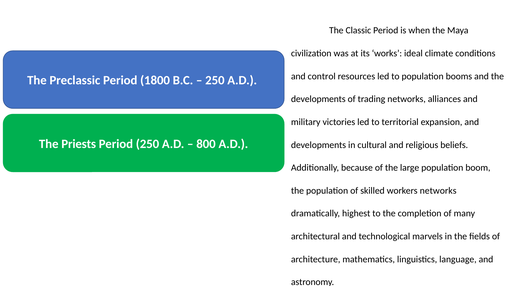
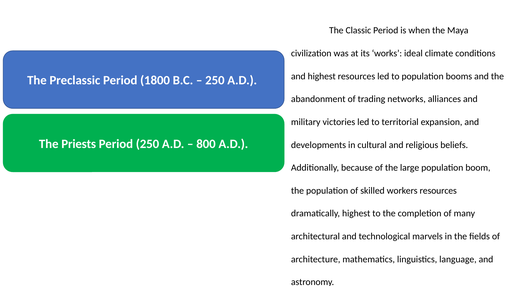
and control: control -> highest (322, 76)
developments: developments -> abandonment (318, 99)
workers networks: networks -> resources (438, 190)
